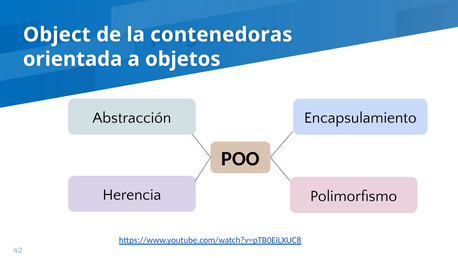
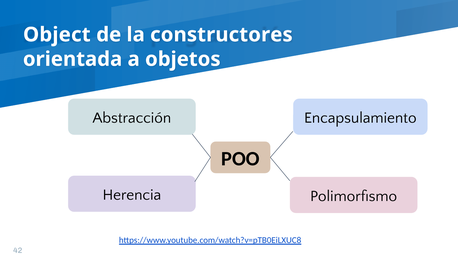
contenedoras: contenedoras -> constructores (221, 35)
